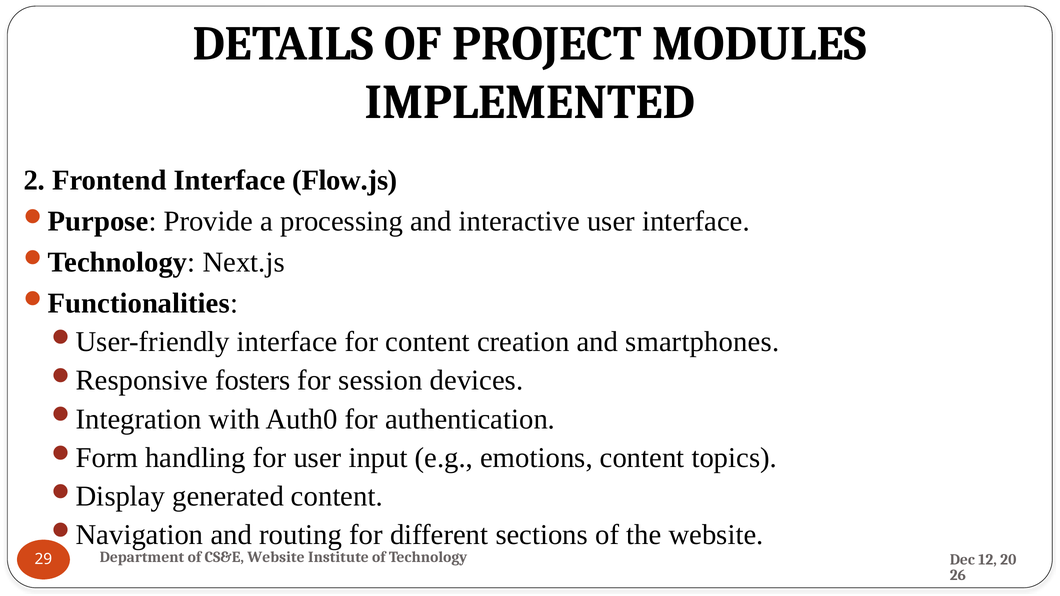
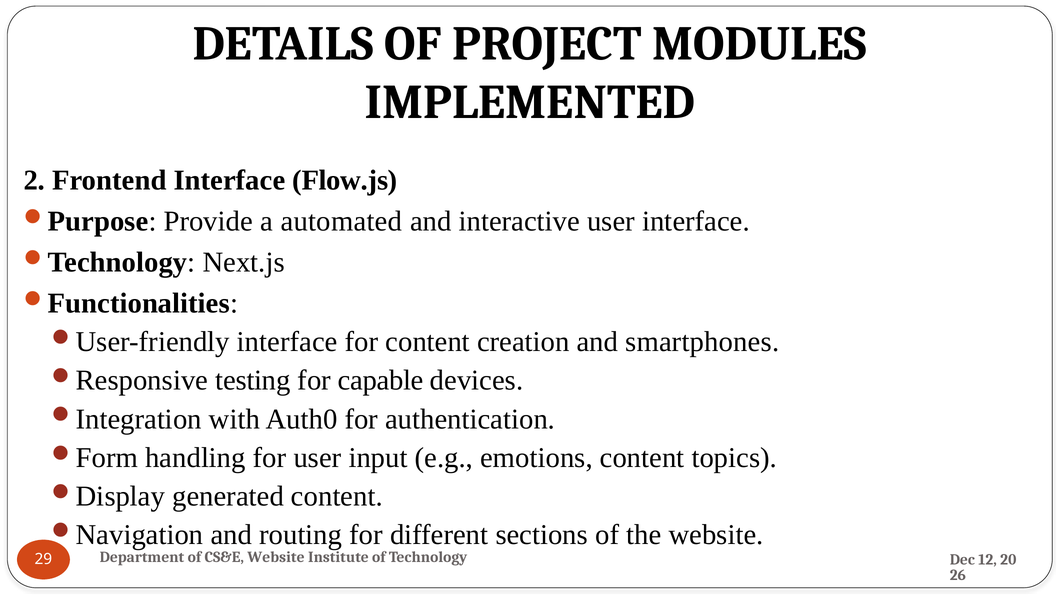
processing: processing -> automated (341, 222)
fosters: fosters -> testing (253, 381)
session: session -> capable (381, 381)
